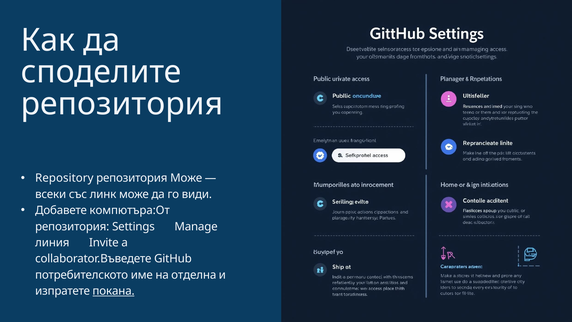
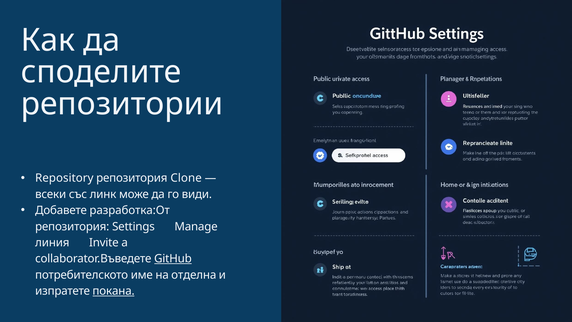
репозитория: репозитория -> репозитории (122, 104)
репозитория Може: Може -> Clone (186, 178)
компютъра:От: компютъра:От -> разработка:От (130, 210)
GitHub underline: none -> present (173, 259)
